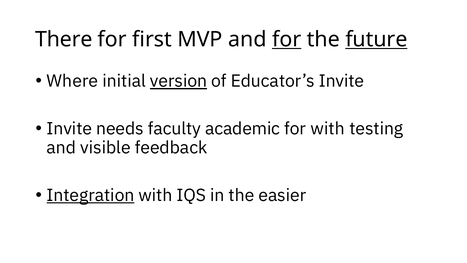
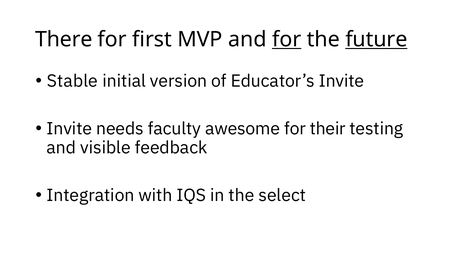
Where: Where -> Stable (72, 81)
version underline: present -> none (179, 81)
academic: academic -> awesome (243, 129)
for with: with -> their (328, 129)
Integration underline: present -> none (90, 195)
easier: easier -> select (282, 195)
